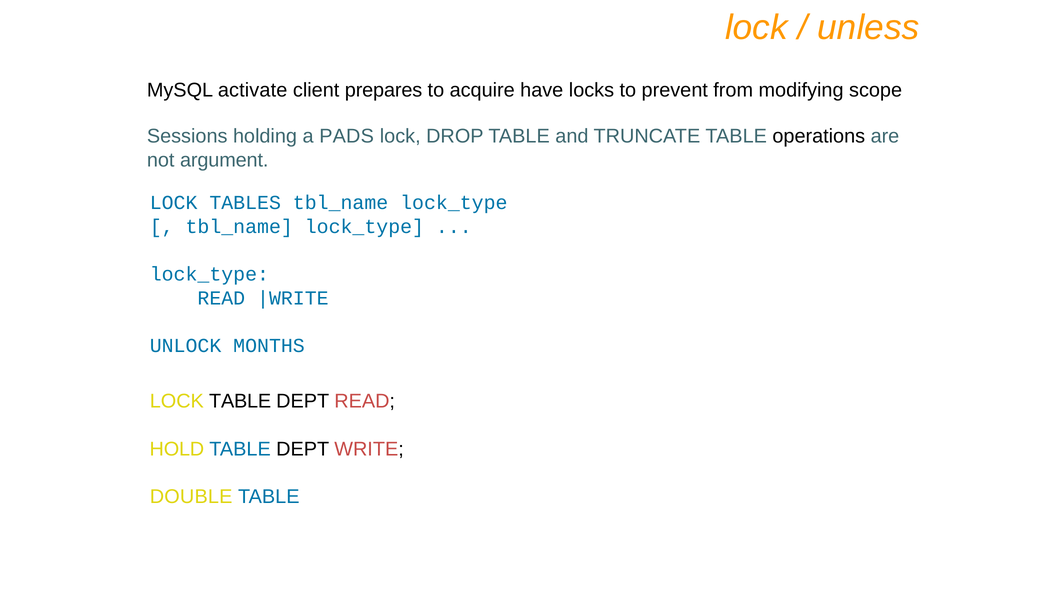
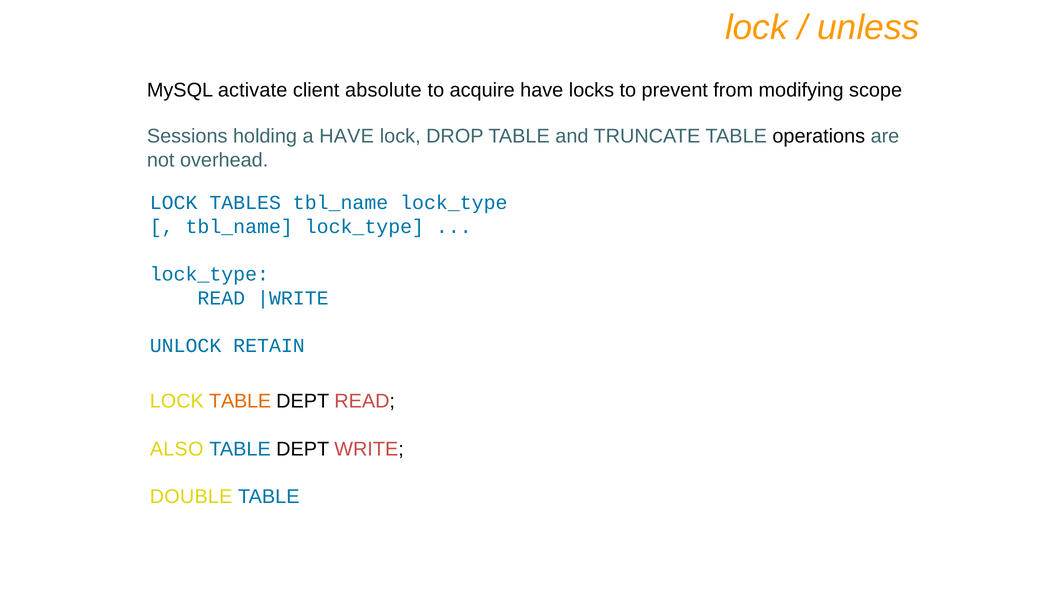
prepares: prepares -> absolute (383, 90)
a PADS: PADS -> HAVE (347, 136)
argument: argument -> overhead (224, 160)
MONTHS: MONTHS -> RETAIN (269, 346)
TABLE colour: black -> orange (240, 401)
HOLD: HOLD -> ALSO (177, 449)
